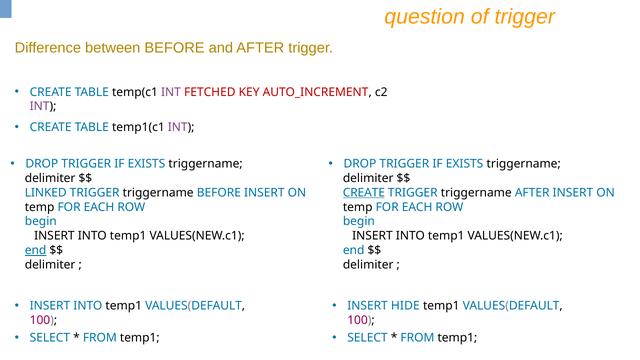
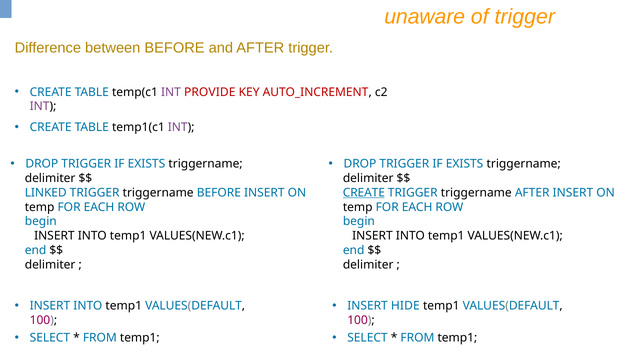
question: question -> unaware (425, 17)
FETCHED: FETCHED -> PROVIDE (210, 92)
end underline: present -> none (36, 250)
